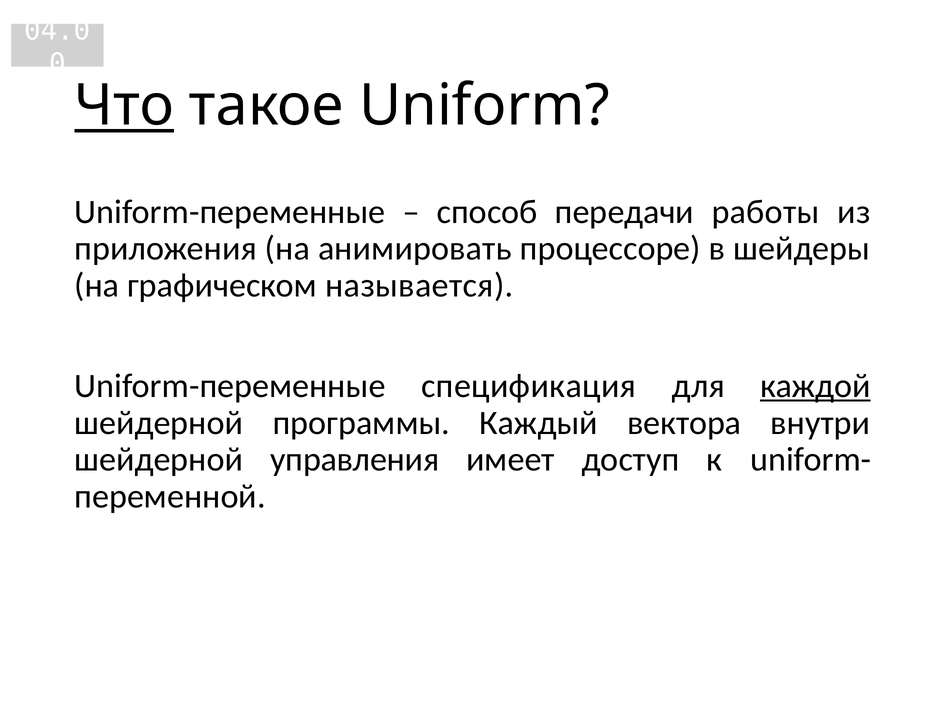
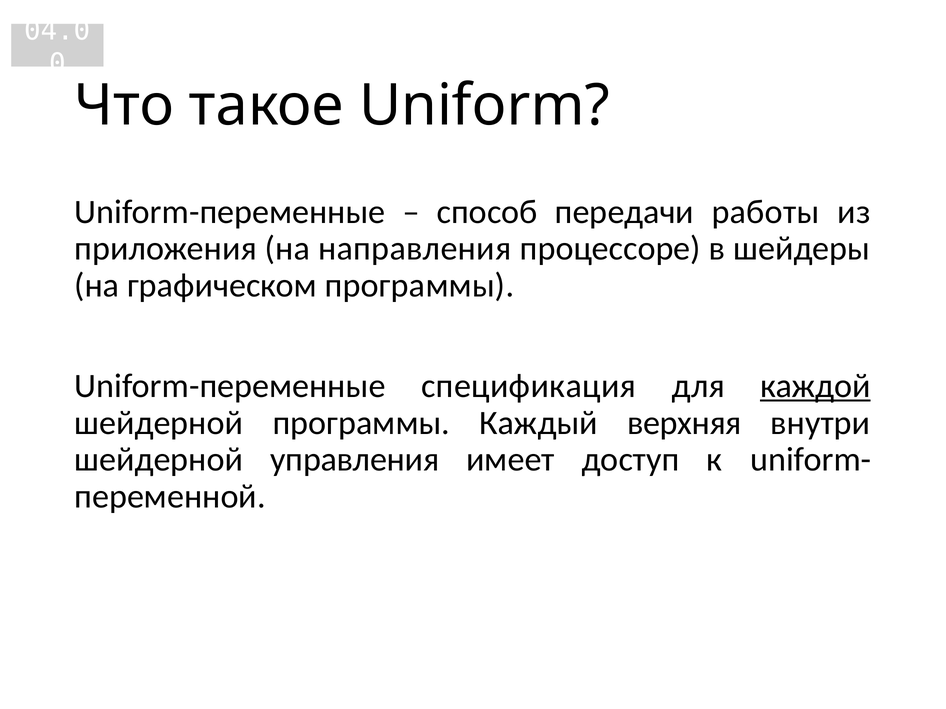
Что underline: present -> none (124, 106)
анимировать: анимировать -> направления (415, 249)
графическом называется: называется -> программы (419, 286)
вектора: вектора -> верхняя (684, 423)
